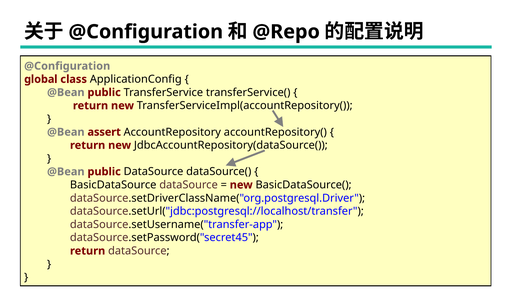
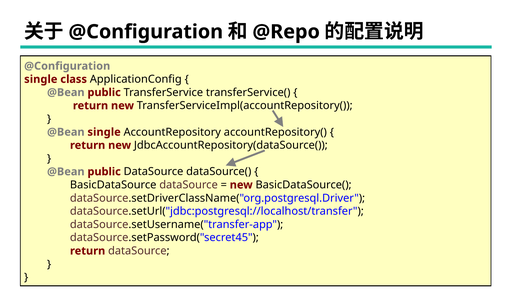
global: global -> single (41, 79)
@Bean assert: assert -> single (104, 132)
